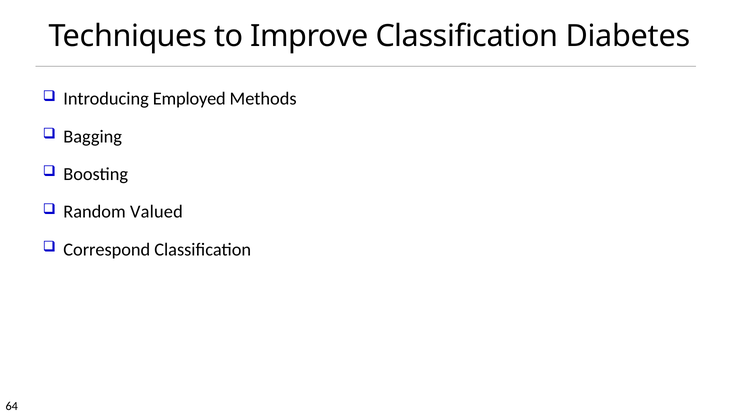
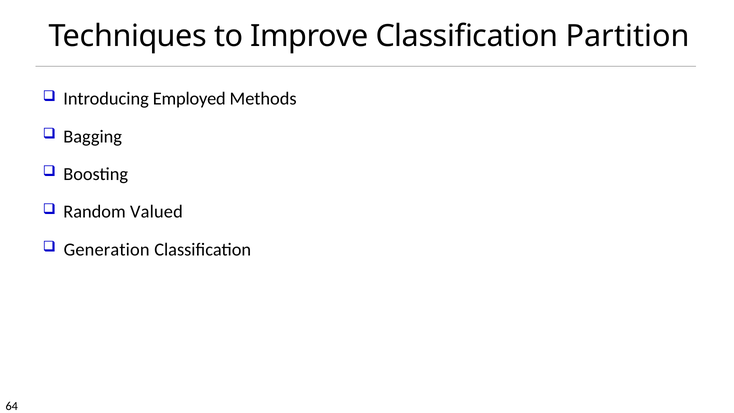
Diabetes: Diabetes -> Partition (628, 36)
Correspond: Correspond -> Generation (107, 249)
